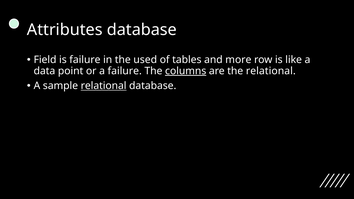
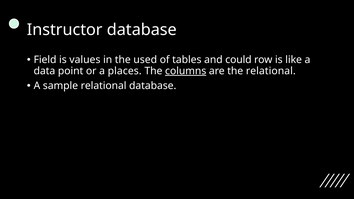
Attributes: Attributes -> Instructor (65, 30)
is failure: failure -> values (85, 60)
more: more -> could (238, 60)
a failure: failure -> places (125, 71)
relational underline: present -> none (104, 86)
